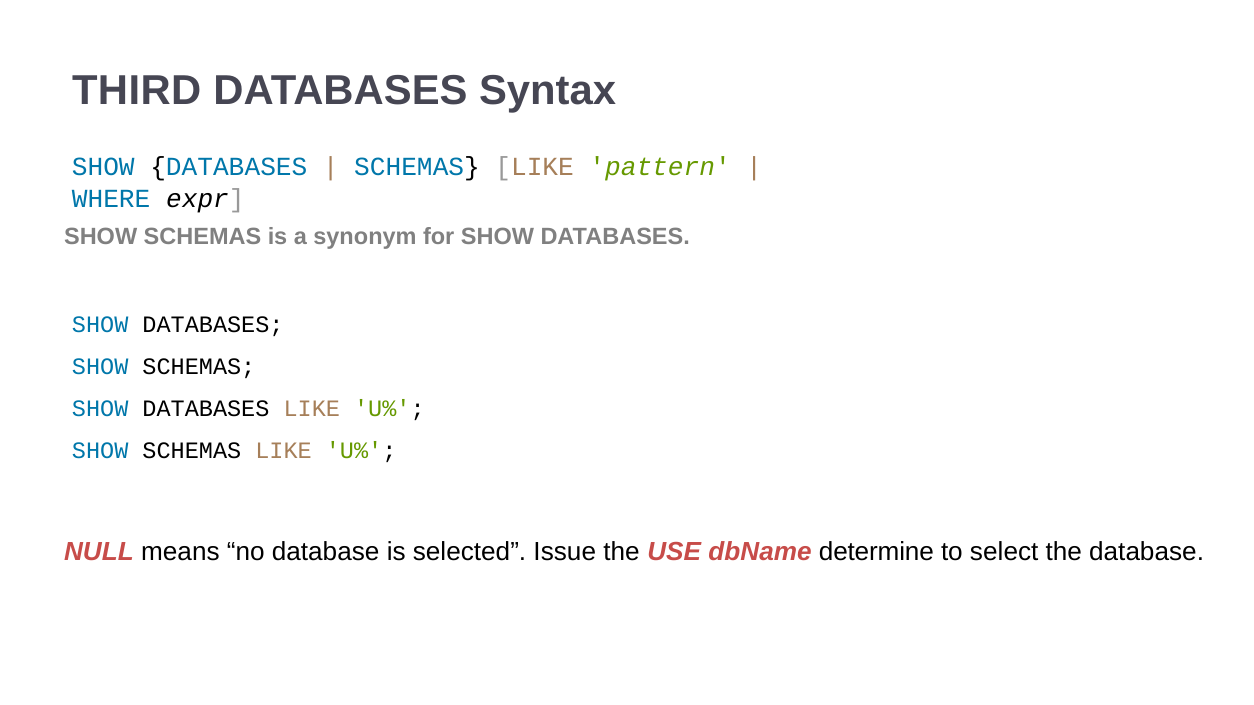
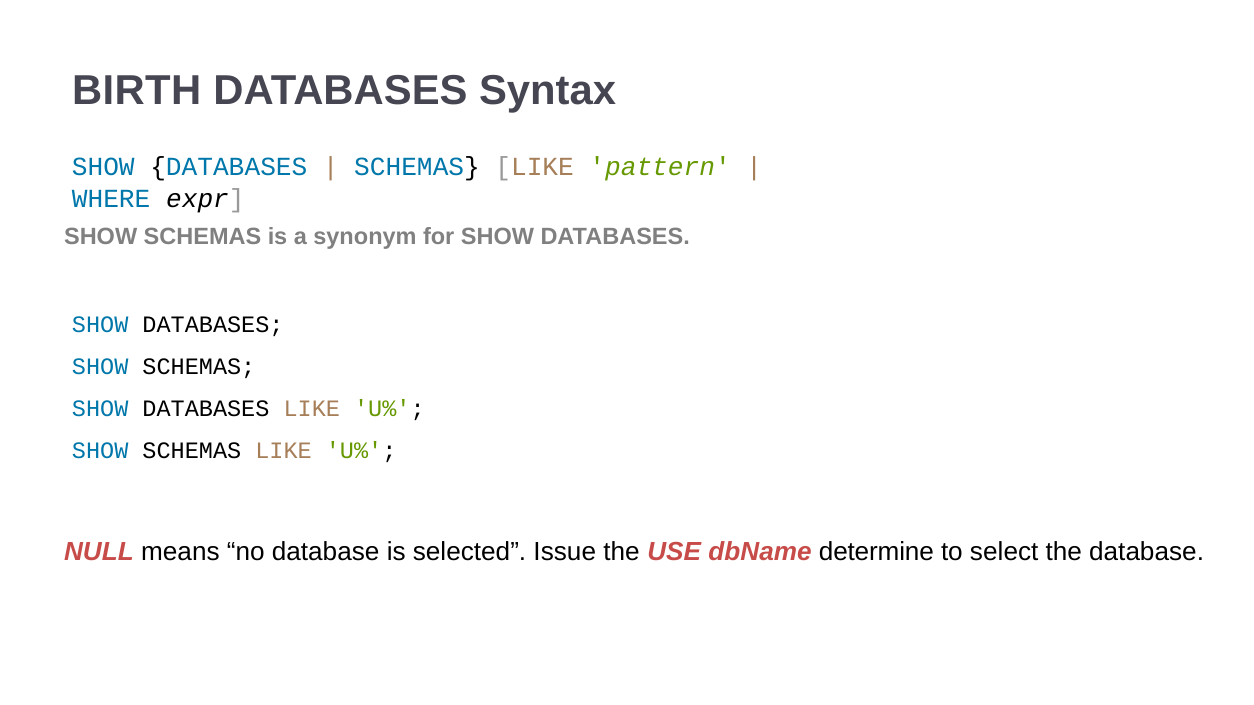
THIRD: THIRD -> BIRTH (137, 91)
